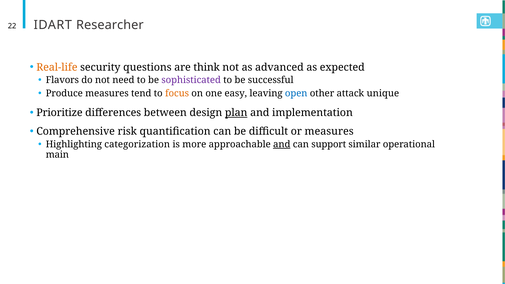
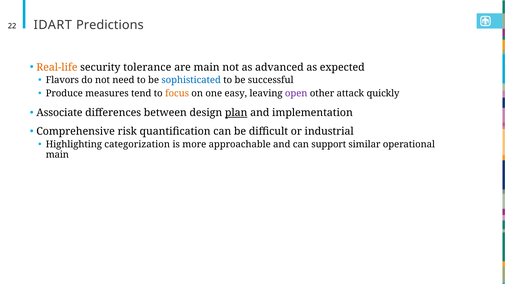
Researcher: Researcher -> Predictions (110, 25)
questions: questions -> tolerance (147, 67)
are think: think -> main (207, 67)
sophisticated colour: purple -> blue (191, 80)
open colour: blue -> purple (296, 94)
unique: unique -> quickly (383, 94)
Prioritize: Prioritize -> Associate (59, 113)
or measures: measures -> industrial (329, 131)
and underline: present -> none (282, 144)
